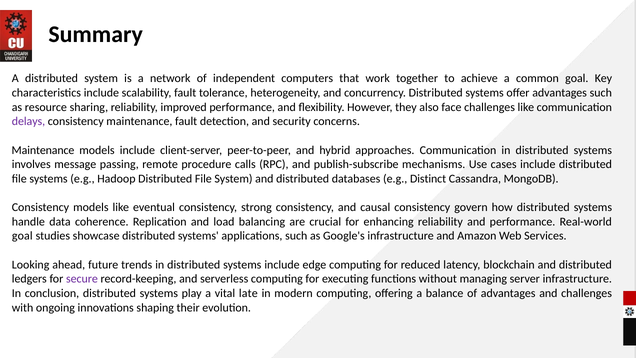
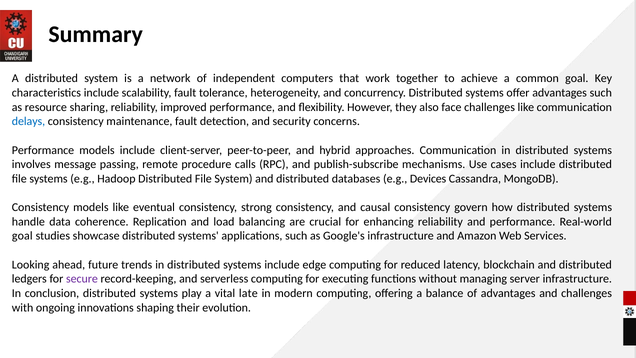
delays colour: purple -> blue (29, 121)
Maintenance: Maintenance -> Performance (43, 150)
Distinct: Distinct -> Devices (428, 179)
